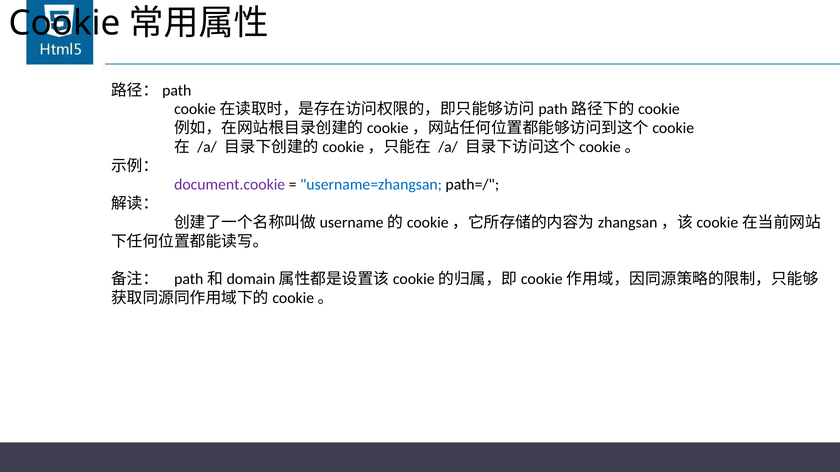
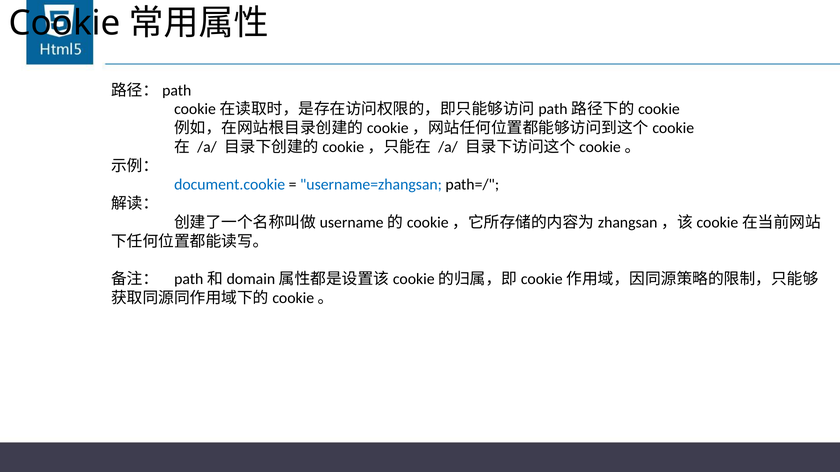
document.cookie colour: purple -> blue (230, 185)
